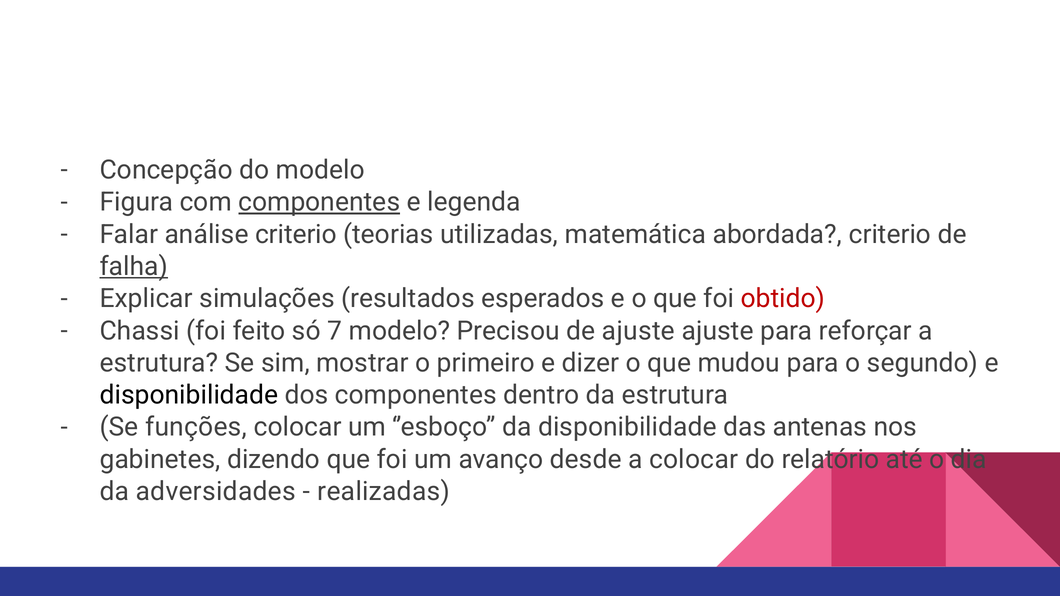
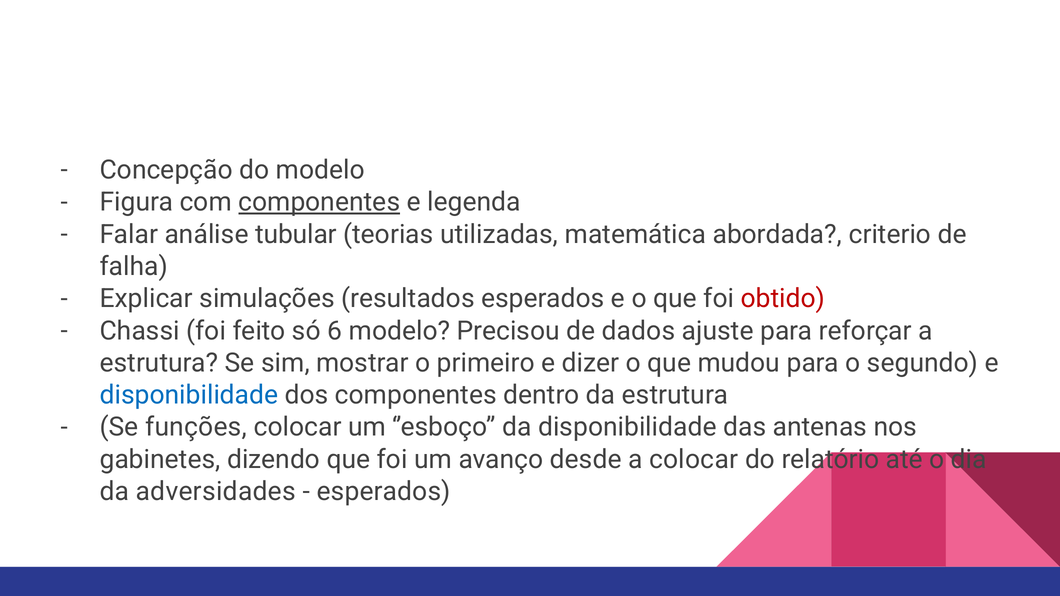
análise criterio: criterio -> tubular (296, 234)
falha underline: present -> none (134, 267)
7: 7 -> 6 (335, 331)
de ajuste: ajuste -> dados (639, 331)
disponibilidade colour: black -> blue (189, 395)
realizadas: realizadas -> esperados (384, 492)
